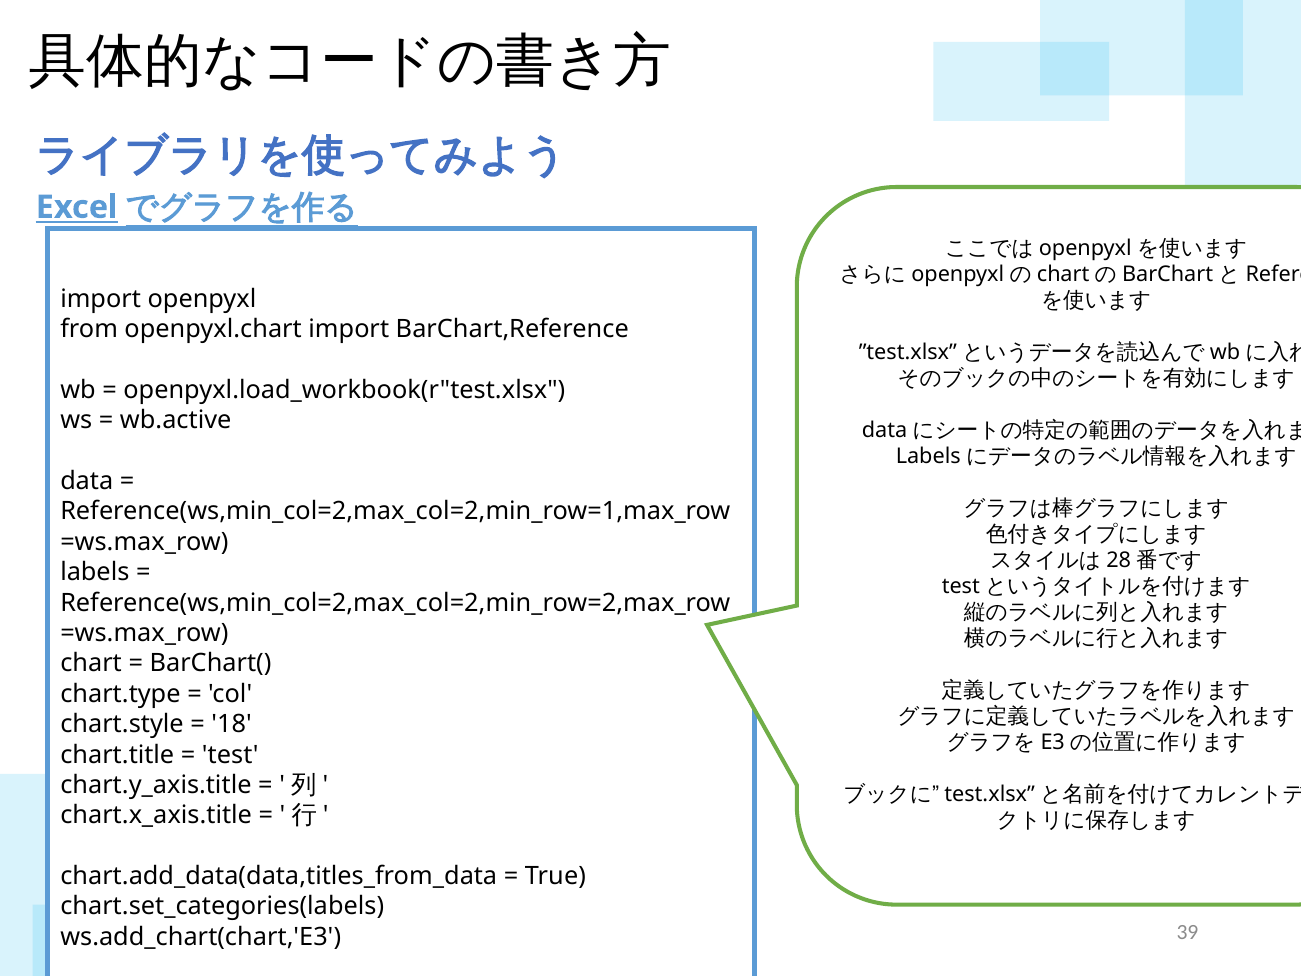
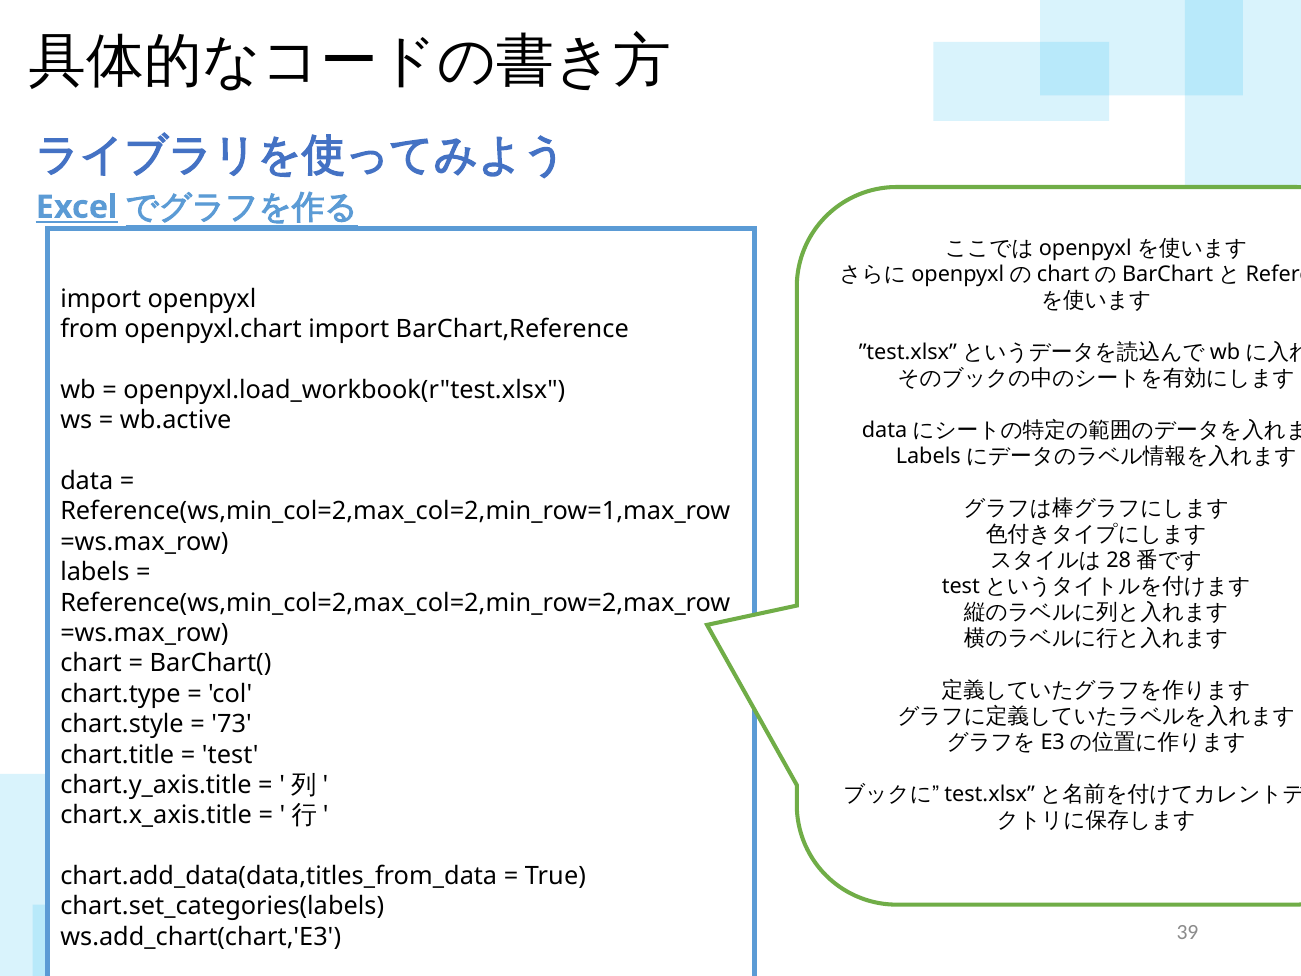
18: 18 -> 73 (232, 724)
